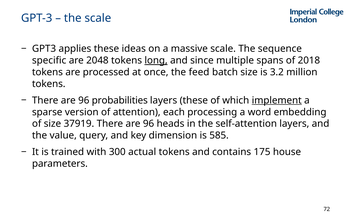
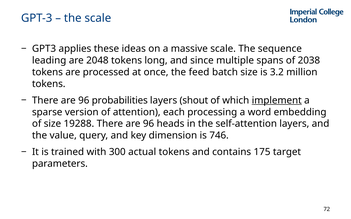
specific: specific -> leading (49, 61)
long underline: present -> none (156, 61)
2018: 2018 -> 2038 (309, 61)
layers these: these -> shout (194, 101)
37919: 37919 -> 19288 (79, 124)
585: 585 -> 746 (219, 136)
house: house -> target (287, 152)
